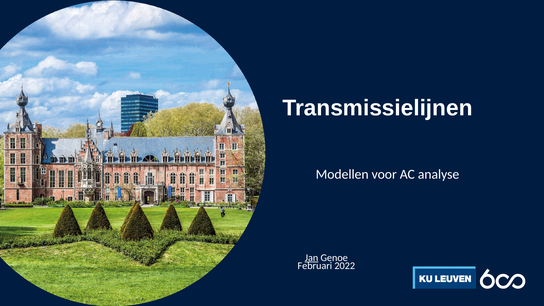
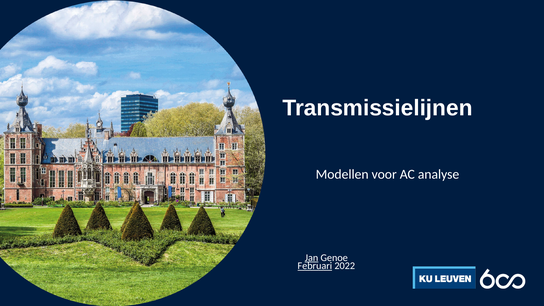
Februari underline: none -> present (315, 266)
